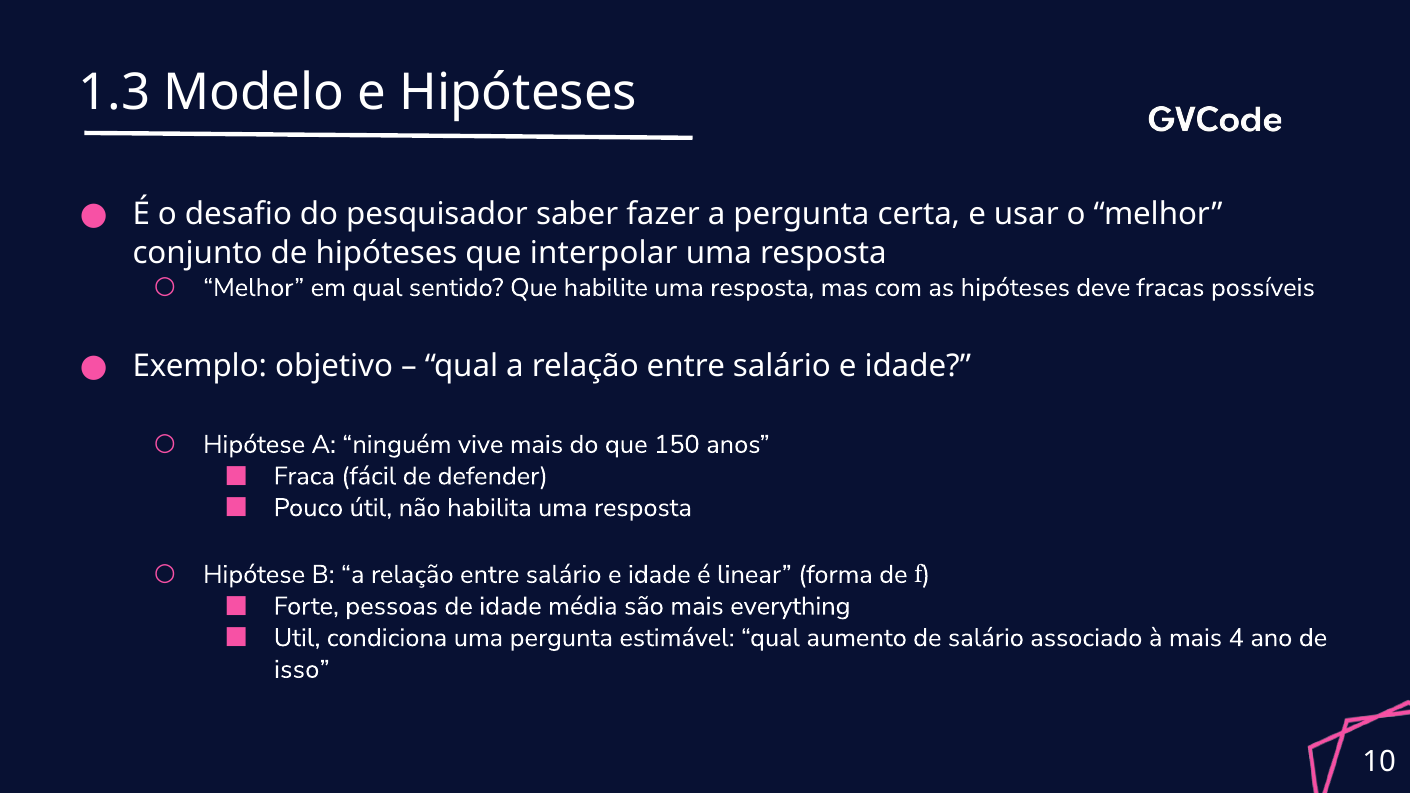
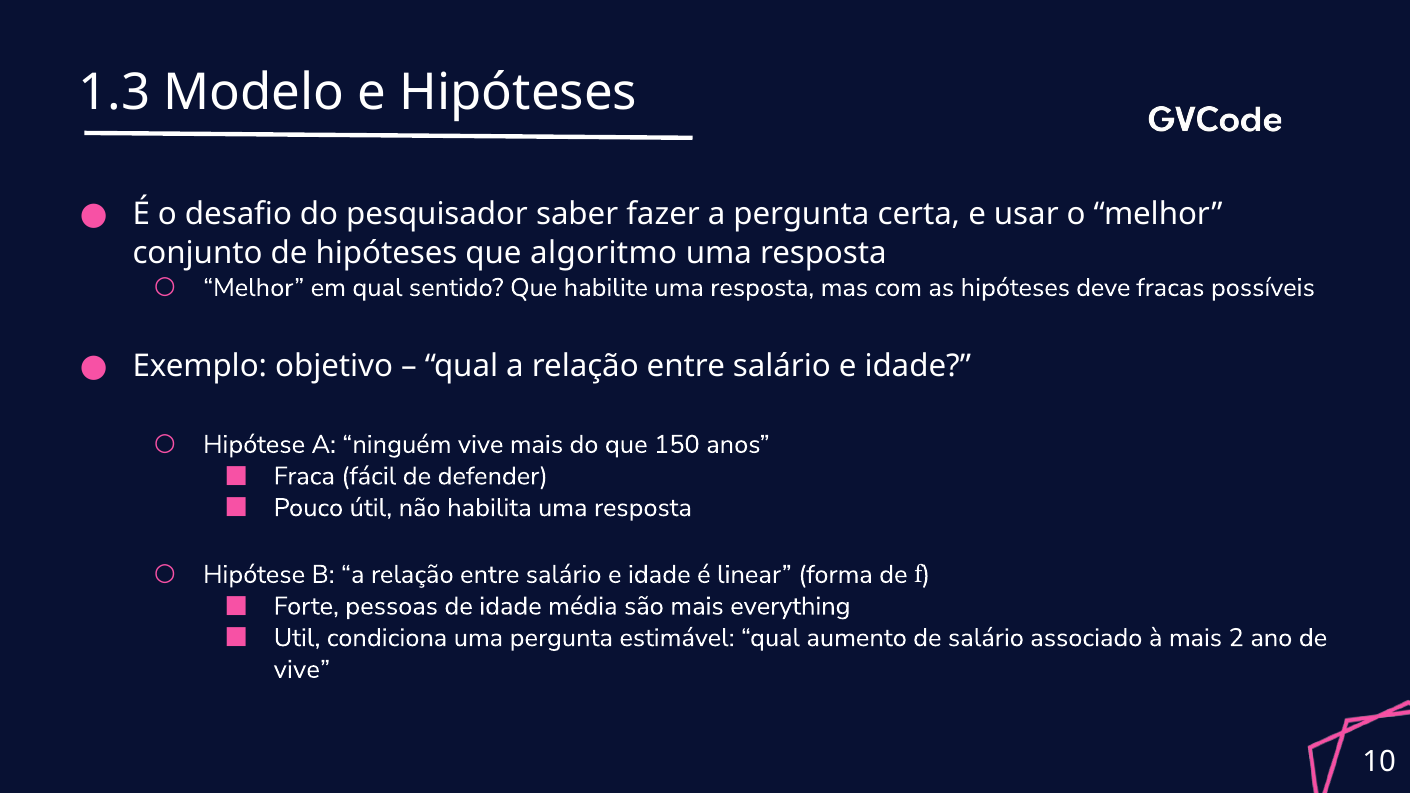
interpolar: interpolar -> algoritmo (604, 253)
4: 4 -> 2 (1236, 638)
isso: isso -> vive (302, 670)
